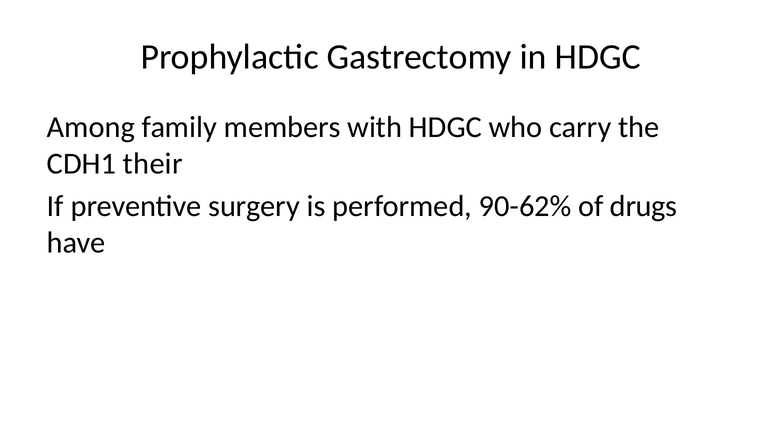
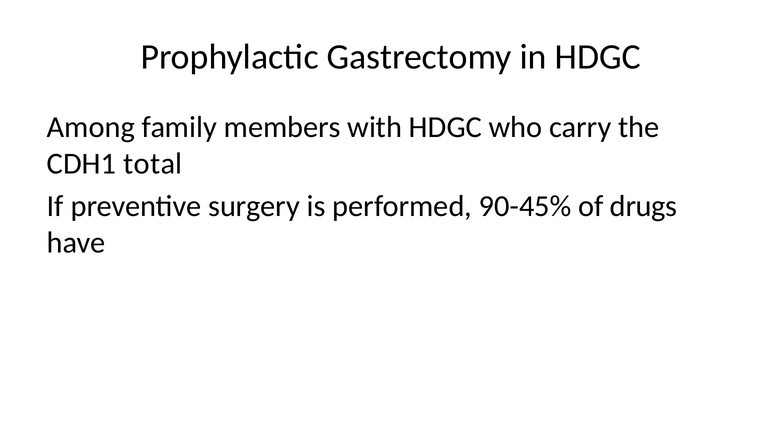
their: their -> total (153, 163)
90-62%: 90-62% -> 90-45% (525, 206)
